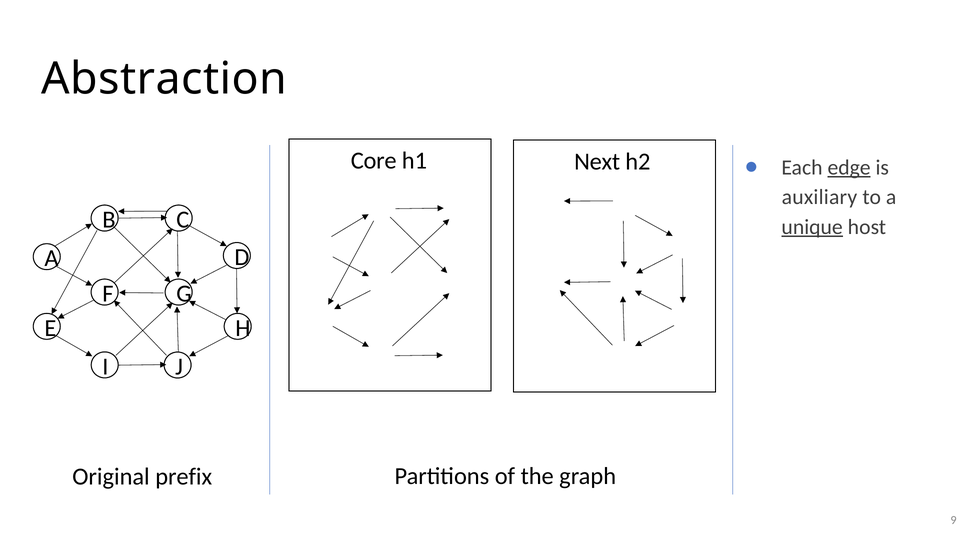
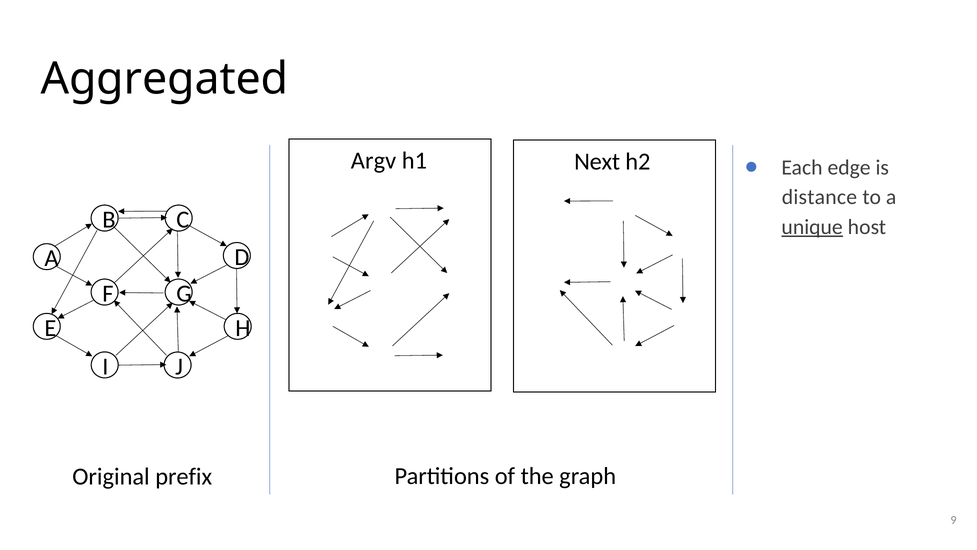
Abstraction: Abstraction -> Aggregated (164, 79)
Core: Core -> Argv (374, 160)
edge underline: present -> none (849, 167)
auxiliary: auxiliary -> distance (819, 197)
